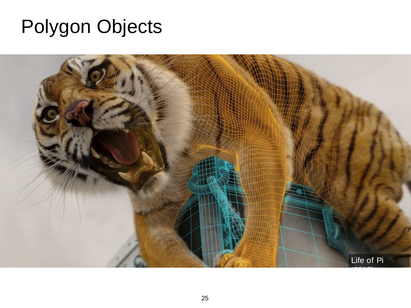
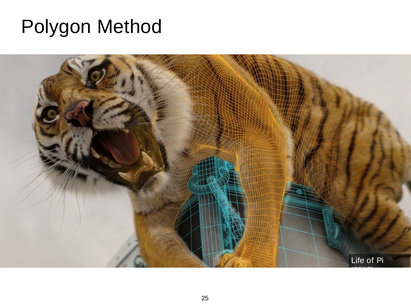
Objects: Objects -> Method (130, 27)
